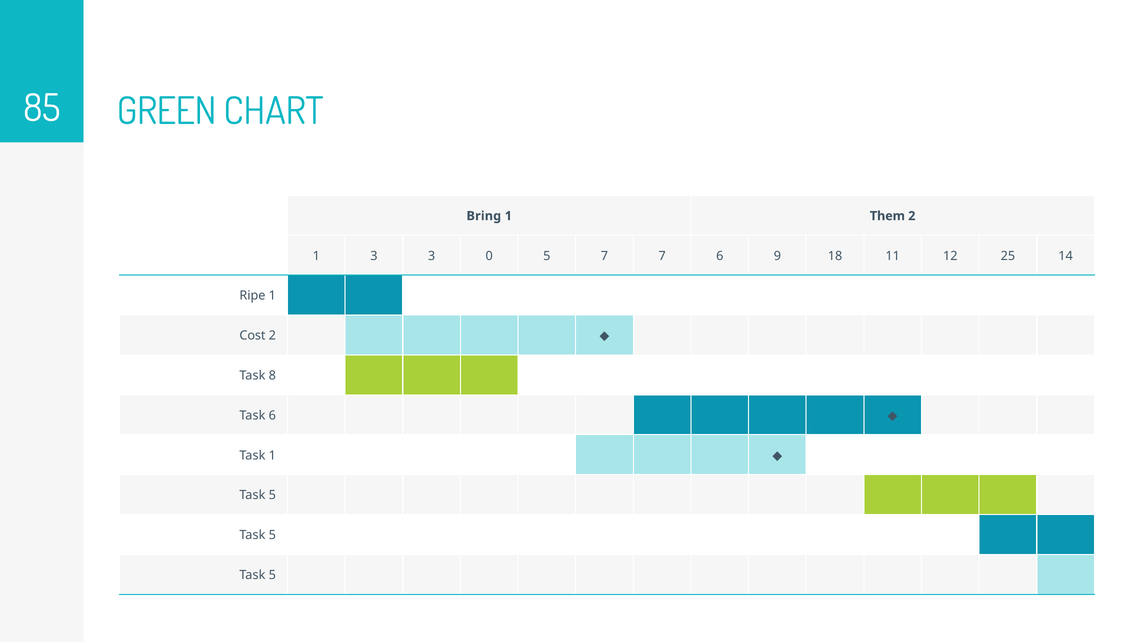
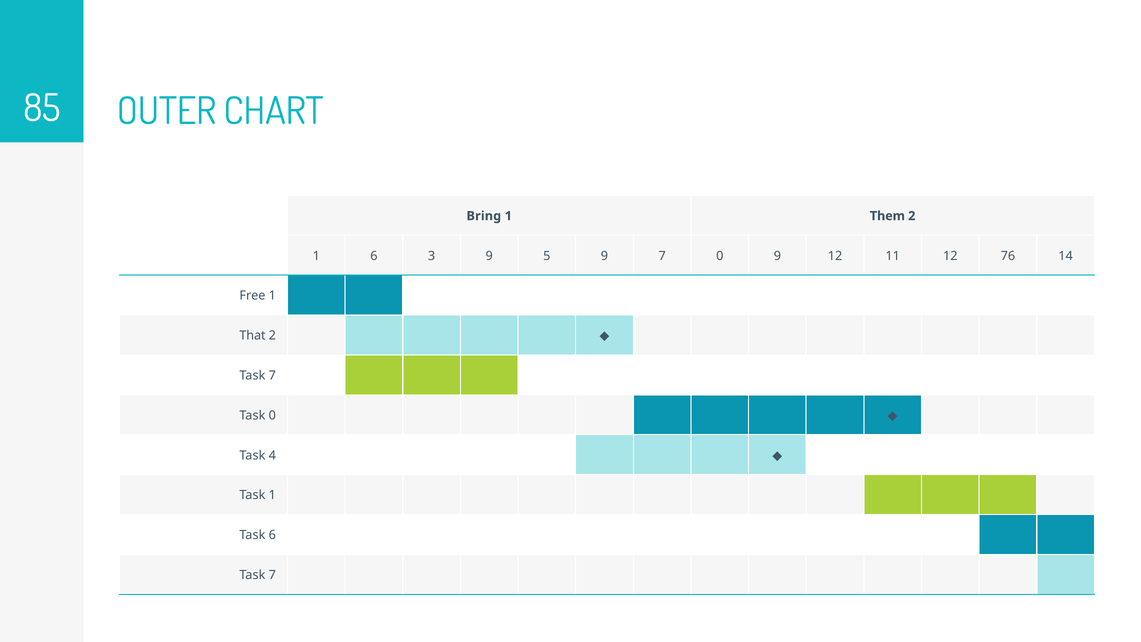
GREEN: GREEN -> OUTER (166, 111)
1 3: 3 -> 6 (374, 256)
3 0: 0 -> 9 (489, 256)
5 7: 7 -> 9 (604, 256)
7 6: 6 -> 0 (720, 256)
9 18: 18 -> 12 (835, 256)
25: 25 -> 76 (1008, 256)
Ripe: Ripe -> Free (252, 296)
Cost: Cost -> That (253, 336)
8: 8 -> 7 (272, 375)
Task 6: 6 -> 0 (272, 415)
Task 1: 1 -> 4 (272, 455)
5: 5 -> 1 (272, 495)
5: 5 -> 6 (272, 535)
5: 5 -> 7 (272, 575)
